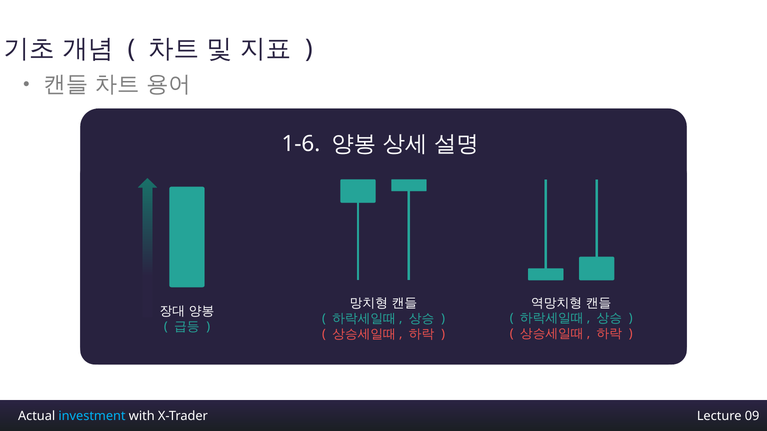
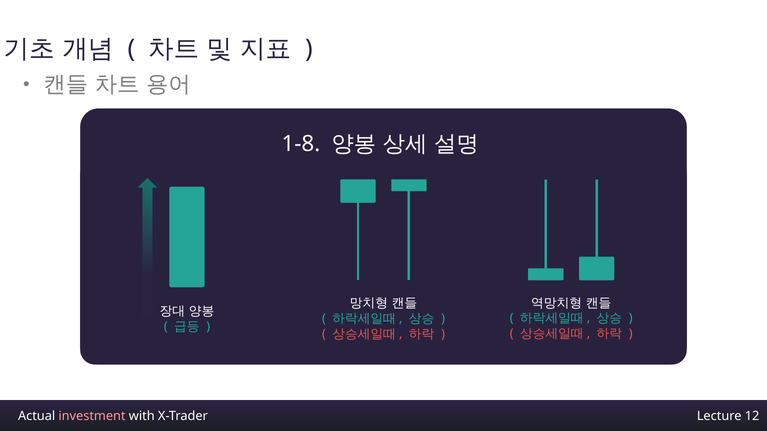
1-6: 1-6 -> 1-8 (301, 144)
investment colour: light blue -> pink (92, 417)
09: 09 -> 12 (752, 417)
